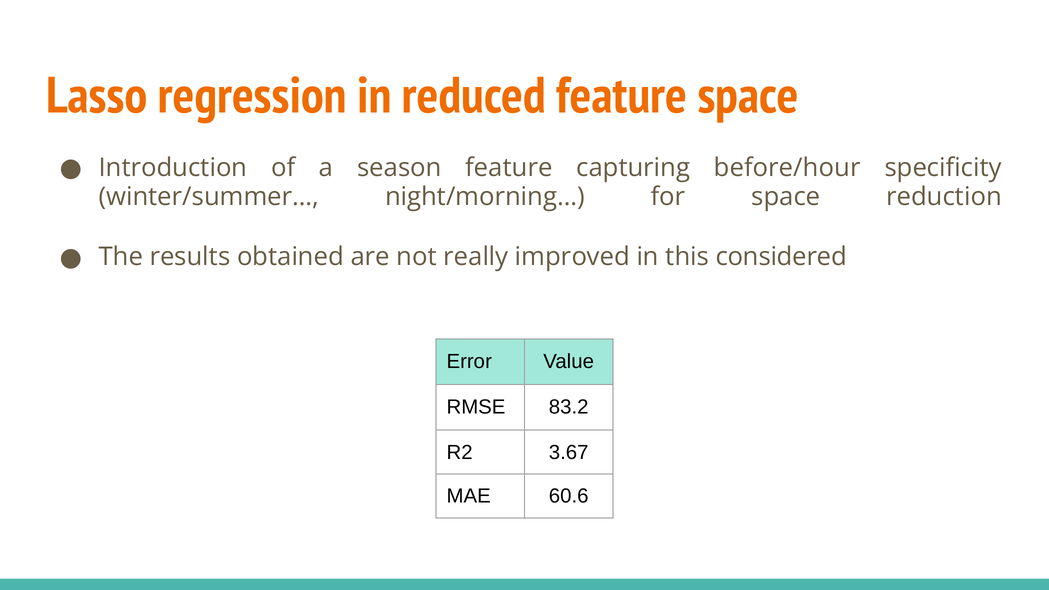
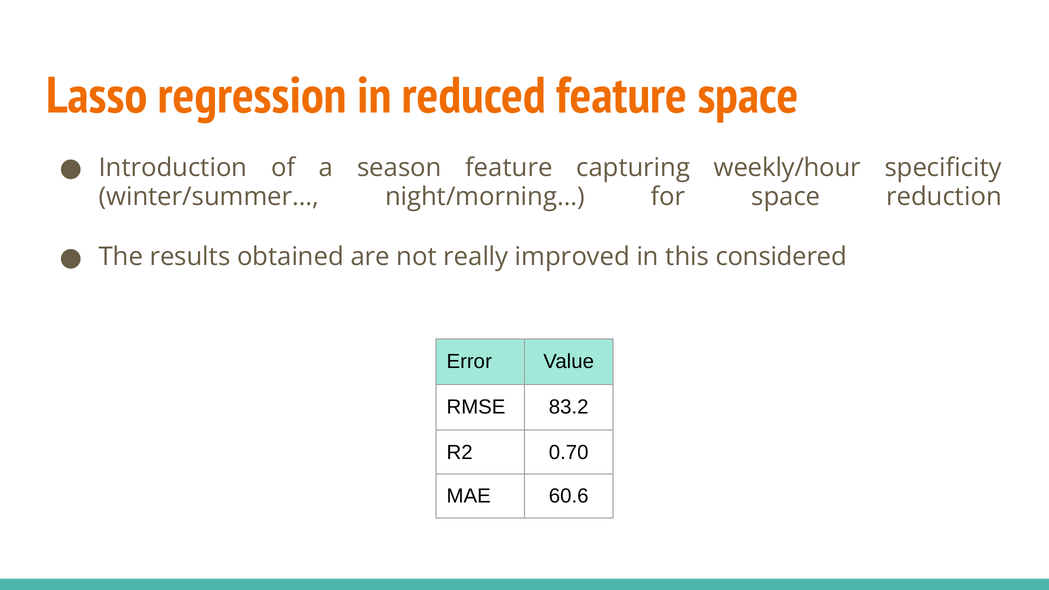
before/hour: before/hour -> weekly/hour (787, 168)
3.67: 3.67 -> 0.70 (569, 452)
